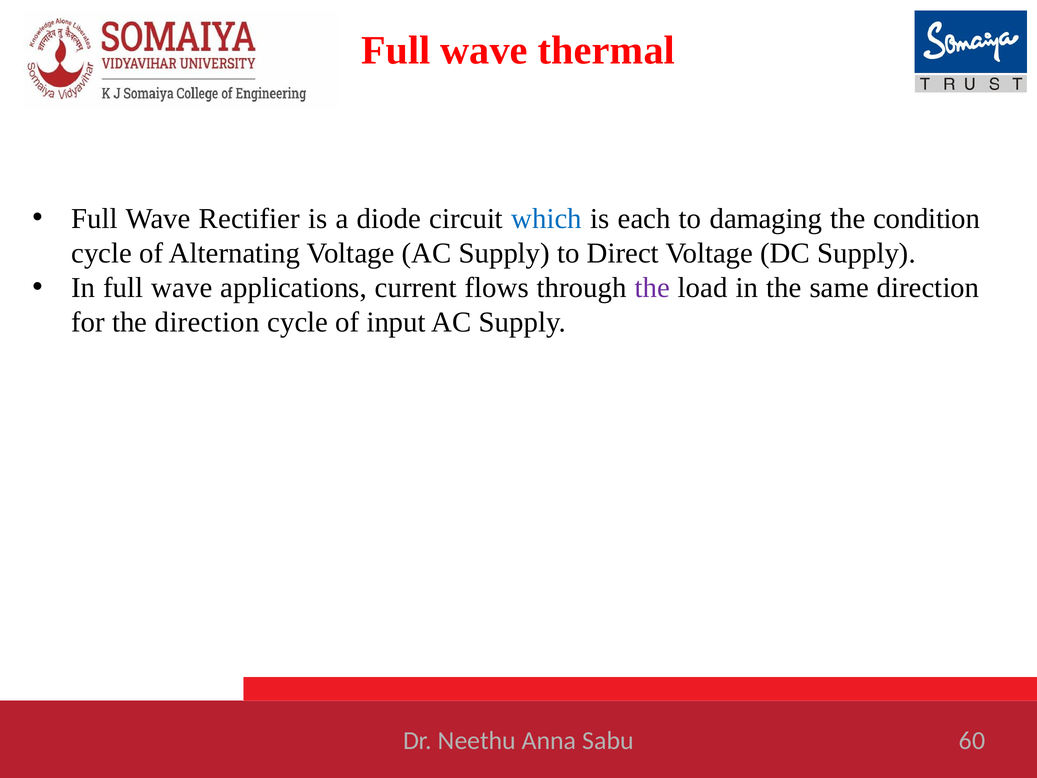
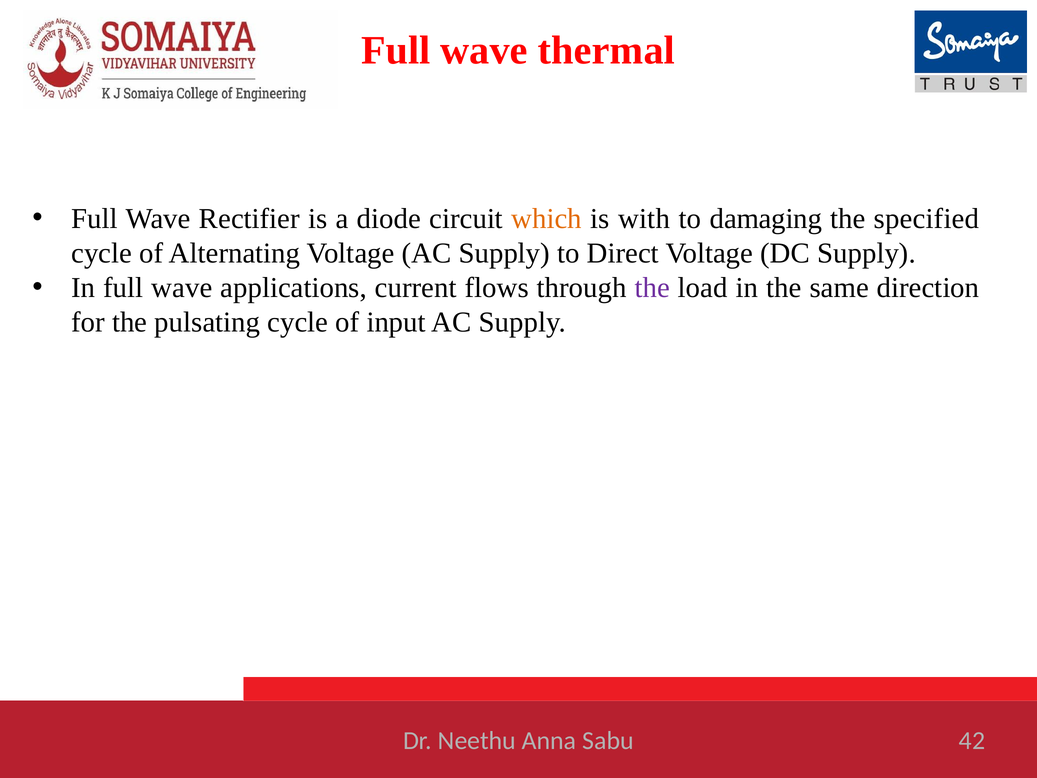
which colour: blue -> orange (547, 218)
each: each -> with (644, 218)
condition: condition -> specified (926, 218)
the direction: direction -> pulsating (207, 322)
60: 60 -> 42 (972, 741)
